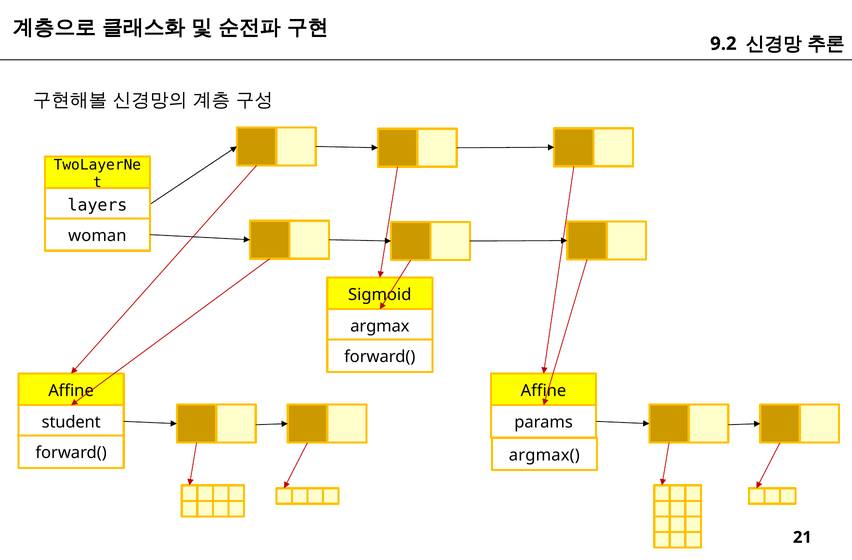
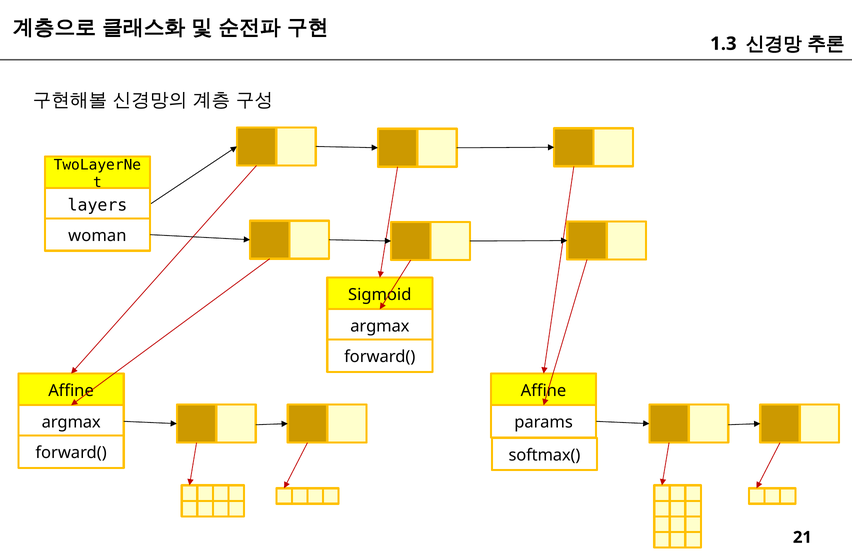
9.2: 9.2 -> 1.3 (723, 44)
student: student -> argmax (71, 422)
argmax(: argmax( -> softmax( (544, 455)
